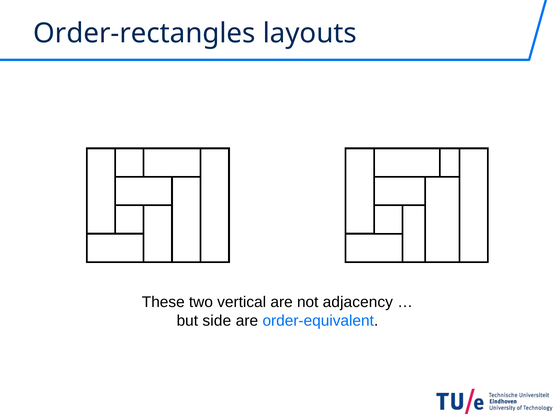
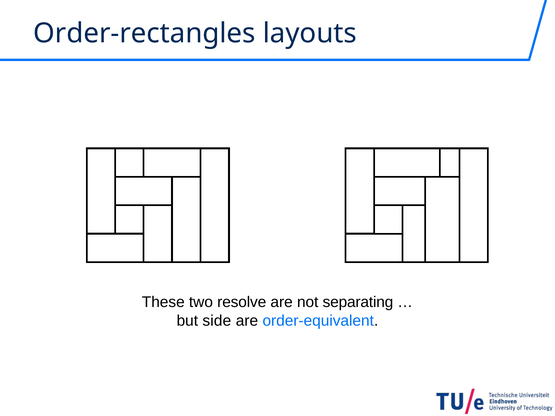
vertical: vertical -> resolve (242, 302)
adjacency: adjacency -> separating (358, 302)
